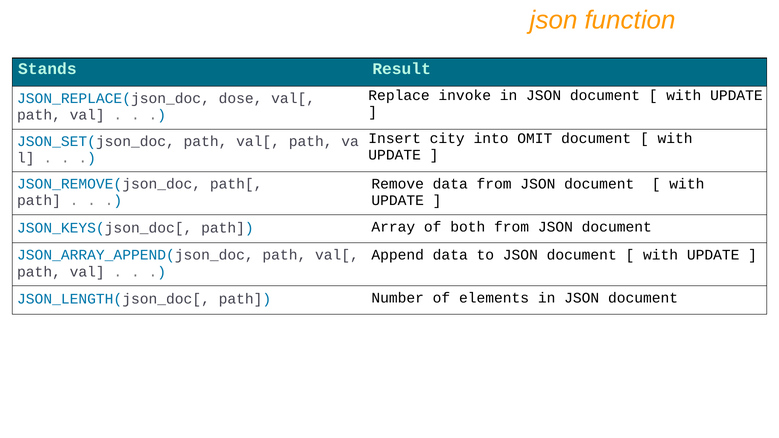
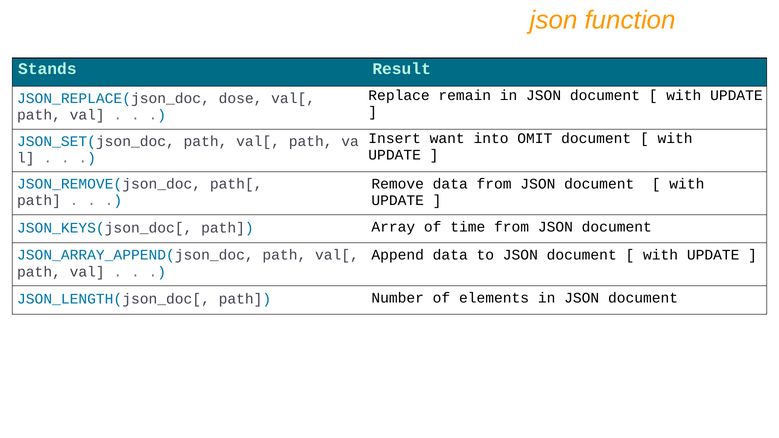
invoke: invoke -> remain (465, 95)
city: city -> want (447, 138)
both: both -> time (468, 227)
